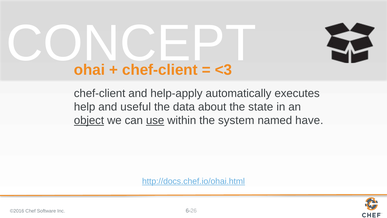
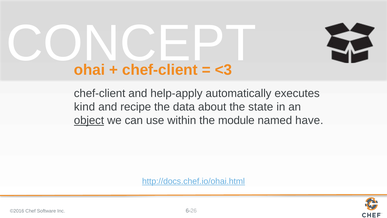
help: help -> kind (85, 107)
useful: useful -> recipe (136, 107)
use underline: present -> none (155, 120)
system: system -> module (236, 120)
